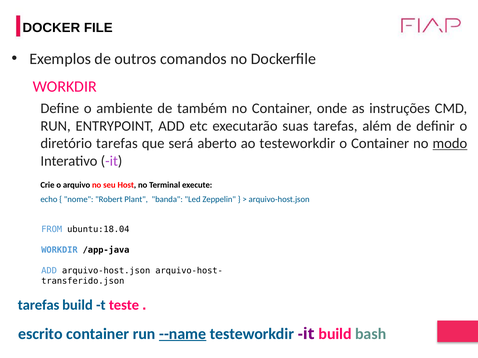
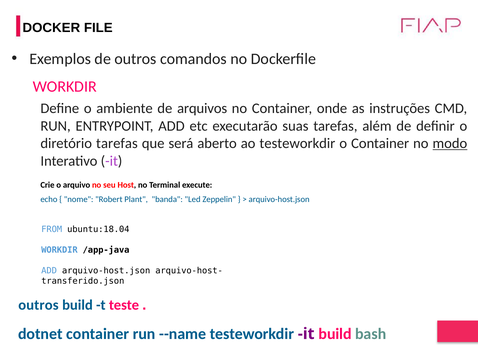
também: também -> arquivos (202, 109)
tarefas: tarefas -> outros (38, 305)
escrito: escrito -> dotnet (40, 334)
--name underline: present -> none (183, 334)
